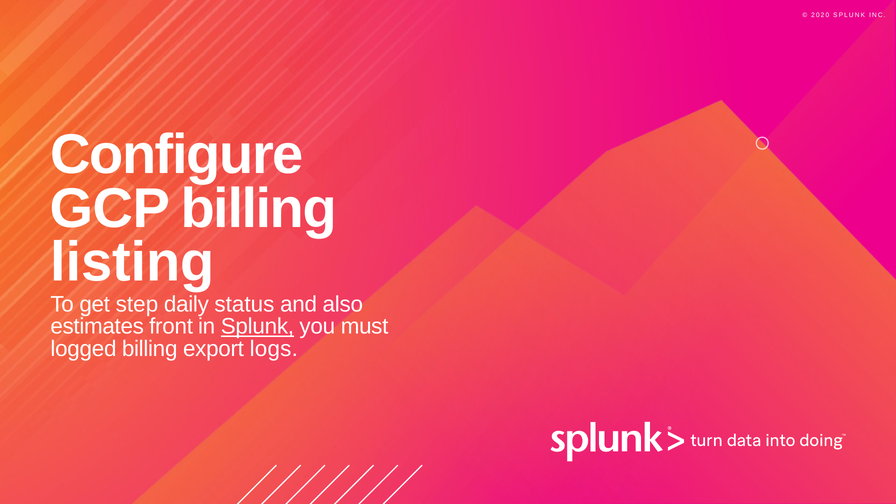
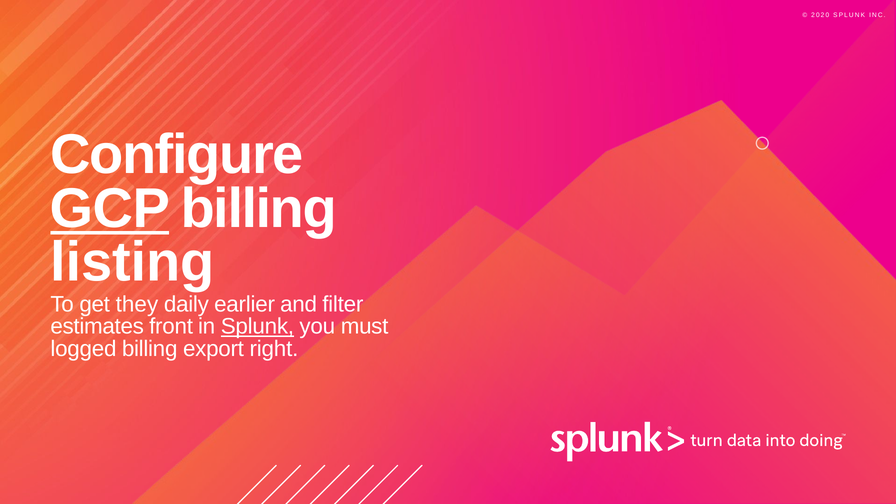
GCP underline: none -> present (110, 209)
step: step -> they (137, 304)
status: status -> earlier (245, 304)
also: also -> filter (343, 304)
logs: logs -> right (274, 349)
